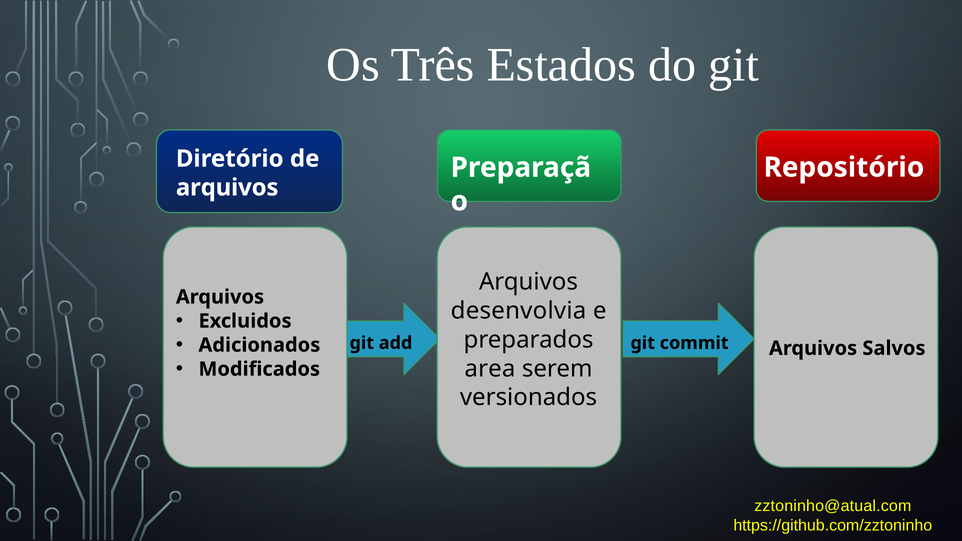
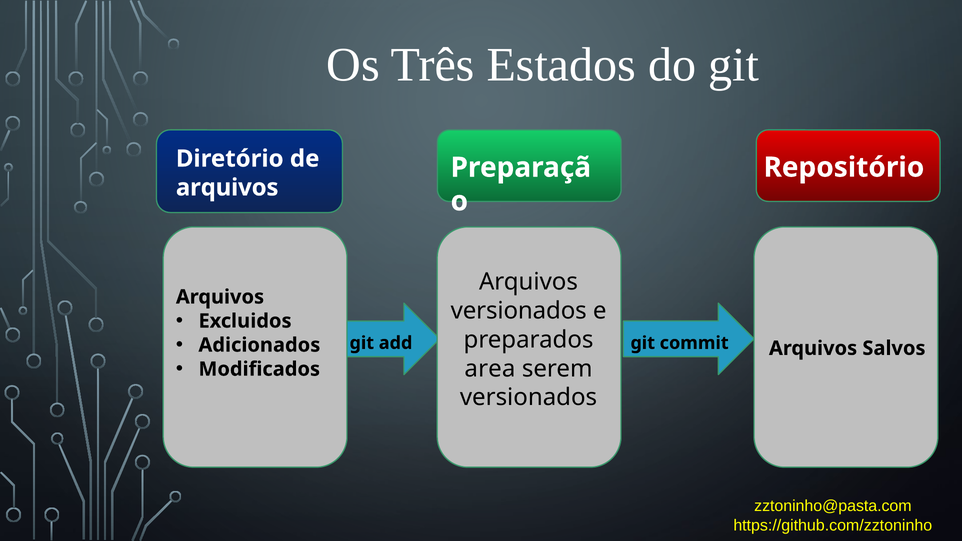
desenvolvia: desenvolvia -> versionados (519, 311)
zztoninho@atual.com: zztoninho@atual.com -> zztoninho@pasta.com (833, 506)
